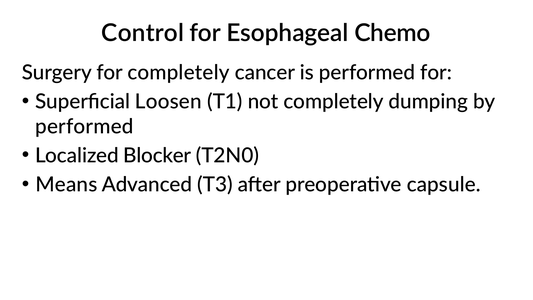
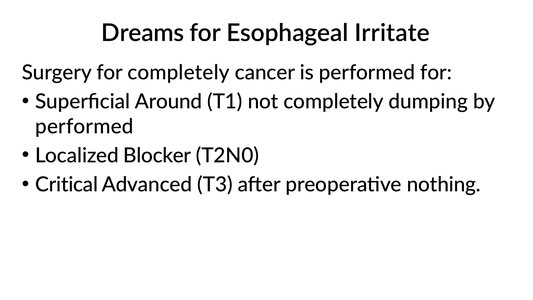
Control: Control -> Dreams (143, 33)
Chemo: Chemo -> Irritate (392, 33)
Loosen: Loosen -> Around (168, 102)
Means: Means -> Critical (67, 185)
capsule: capsule -> nothing (444, 185)
